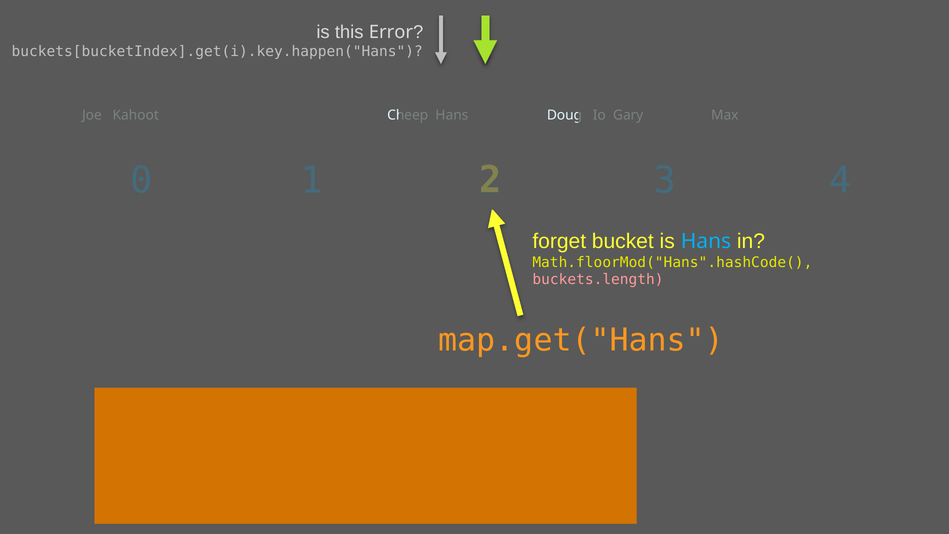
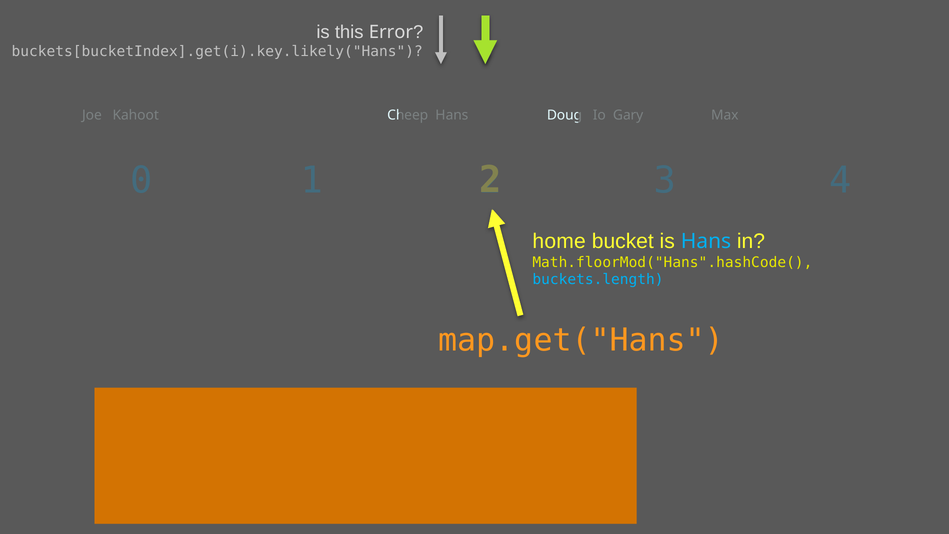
buckets[bucketIndex].get(i).key.happen("Hans: buckets[bucketIndex].get(i).key.happen("Hans -> buckets[bucketIndex].get(i).key.likely("Hans (217, 52)
forget: forget -> home (559, 241)
buckets.length colour: pink -> light blue (598, 280)
